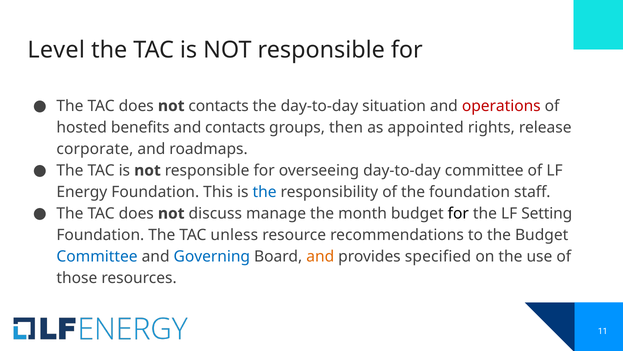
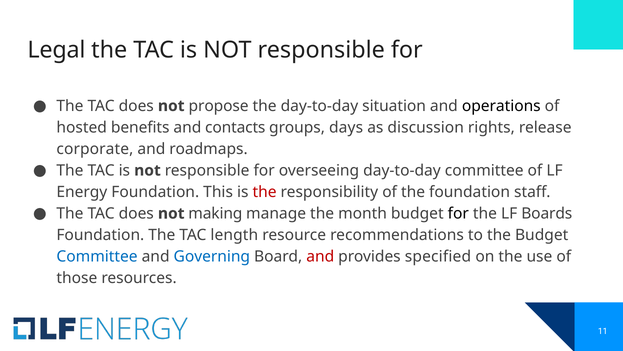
Level: Level -> Legal (56, 50)
not contacts: contacts -> propose (219, 106)
operations colour: red -> black (501, 106)
then: then -> days (346, 127)
appointed: appointed -> discussion (426, 127)
the colour: blue -> red (265, 192)
discuss: discuss -> making (215, 213)
Setting: Setting -> Boards (547, 213)
unless: unless -> length (234, 235)
and colour: orange -> red (320, 256)
